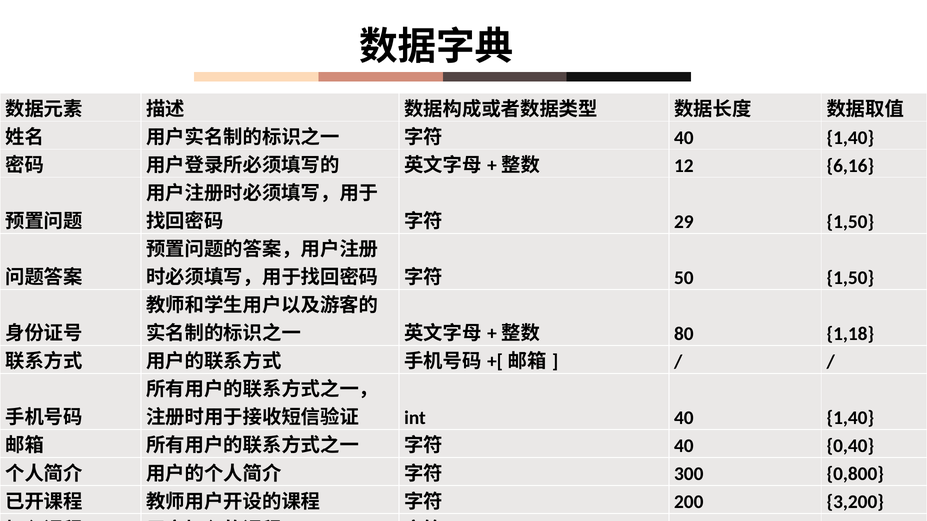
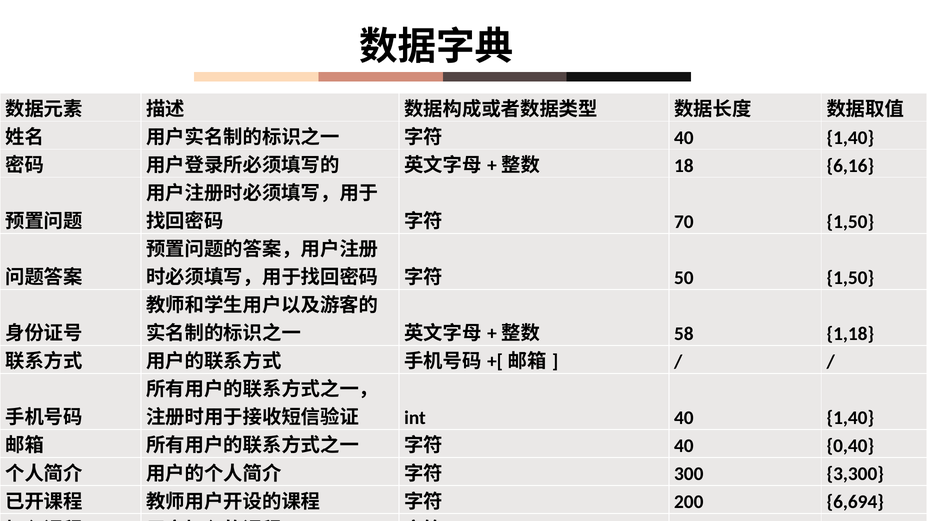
12: 12 -> 18 (684, 166)
29: 29 -> 70 (684, 222)
80: 80 -> 58 (684, 334)
0,800: 0,800 -> 3,300 (855, 474)
3,200: 3,200 -> 6,694 (855, 502)
